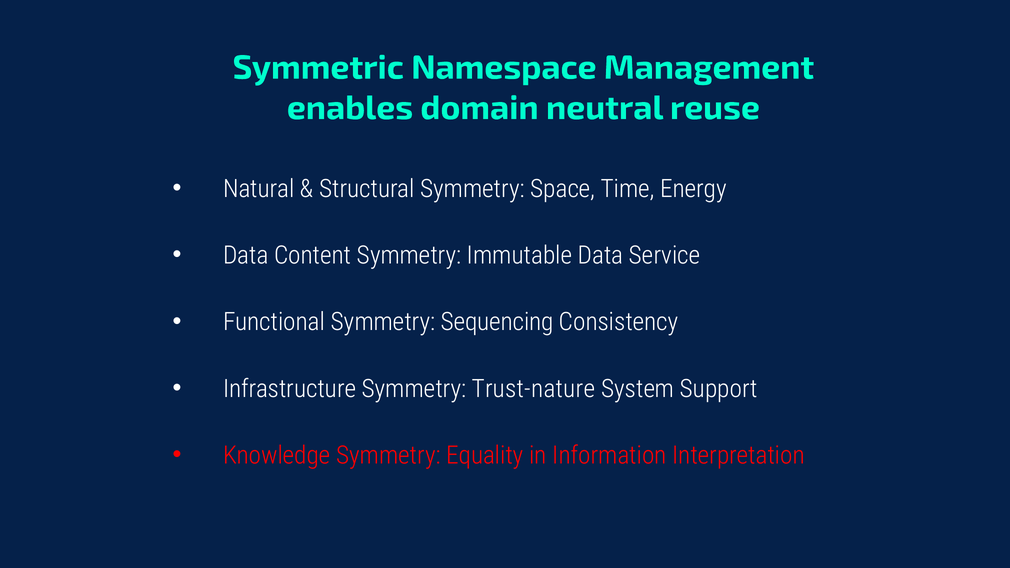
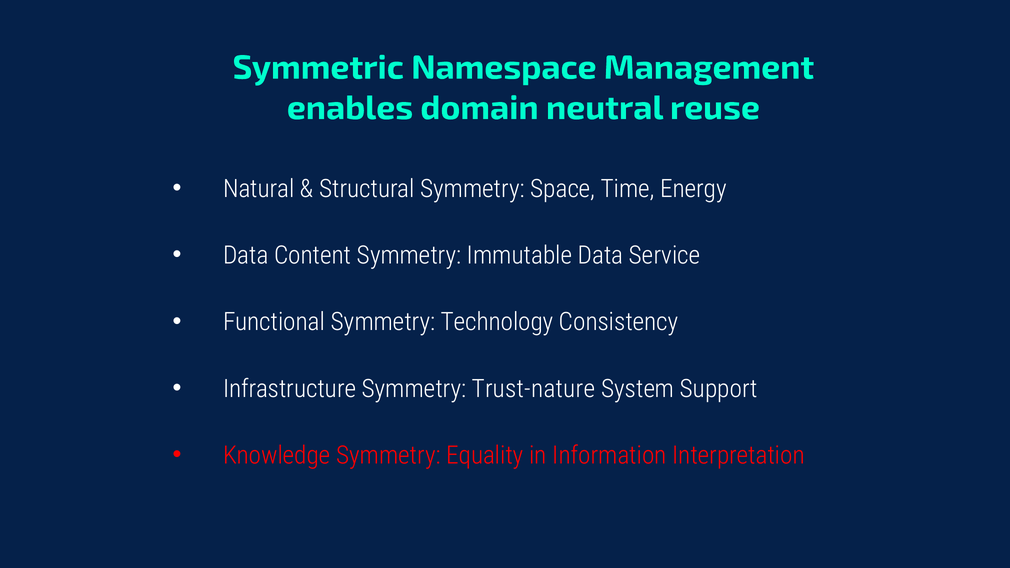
Sequencing: Sequencing -> Technology (497, 322)
